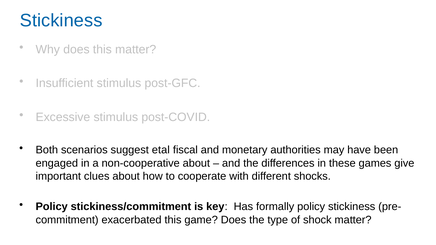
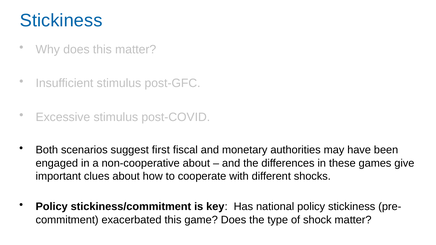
etal: etal -> first (161, 150)
formally: formally -> national (275, 207)
